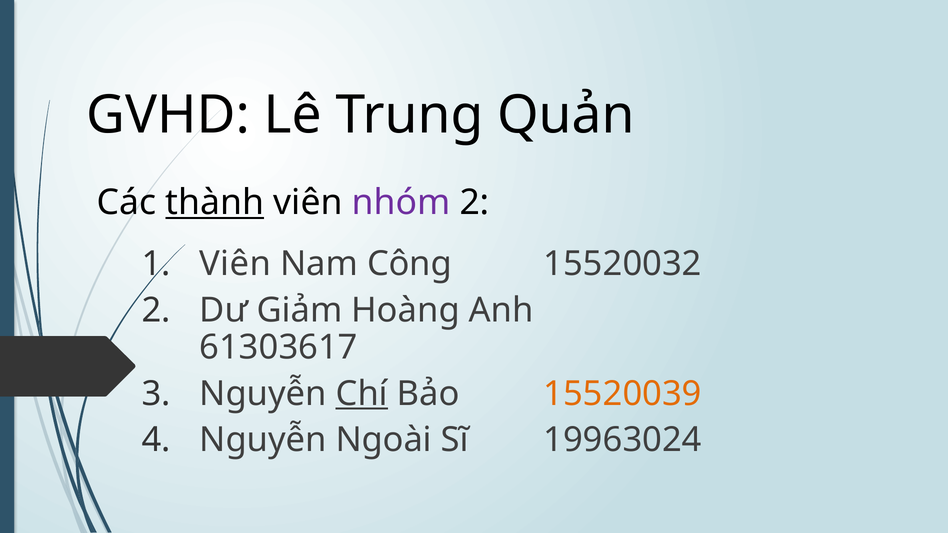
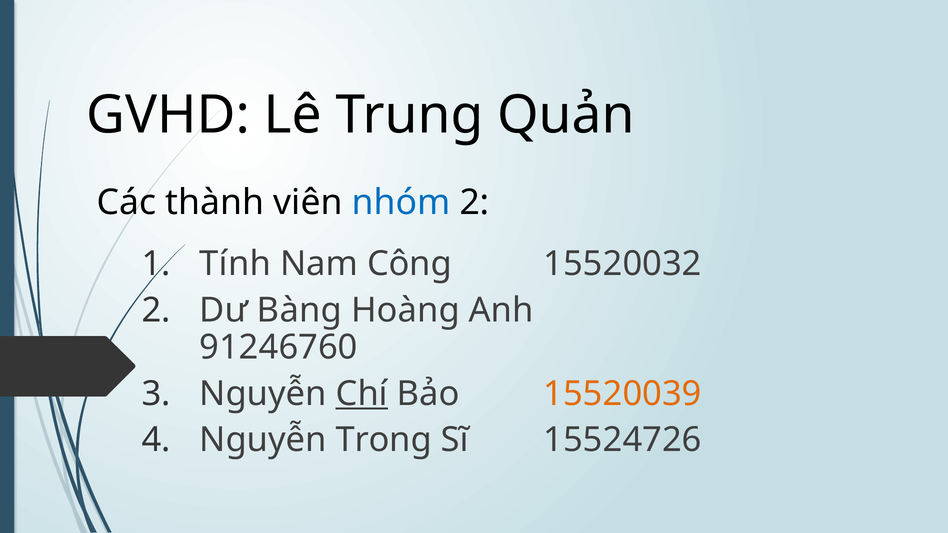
thành underline: present -> none (215, 203)
nhóm colour: purple -> blue (401, 203)
Viên: Viên -> Tính (235, 264)
Giảm: Giảm -> Bàng (299, 310)
61303617: 61303617 -> 91246760 (279, 348)
Ngoài: Ngoài -> Trong (384, 440)
19963024: 19963024 -> 15524726 (623, 440)
